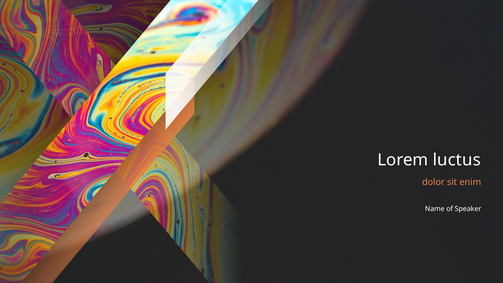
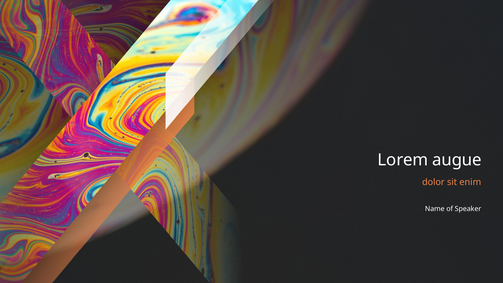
luctus: luctus -> augue (457, 160)
